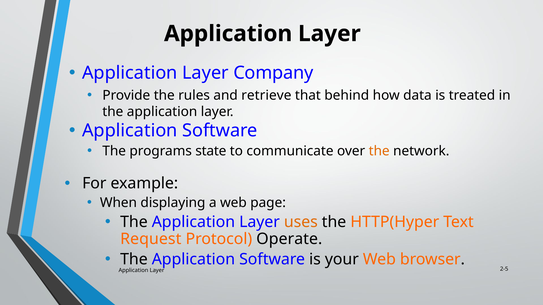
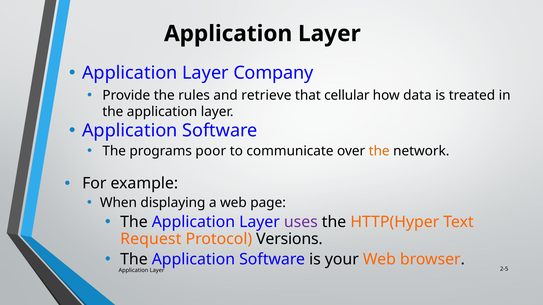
behind: behind -> cellular (347, 95)
state: state -> poor (211, 151)
uses colour: orange -> purple (301, 222)
Operate: Operate -> Versions (289, 239)
